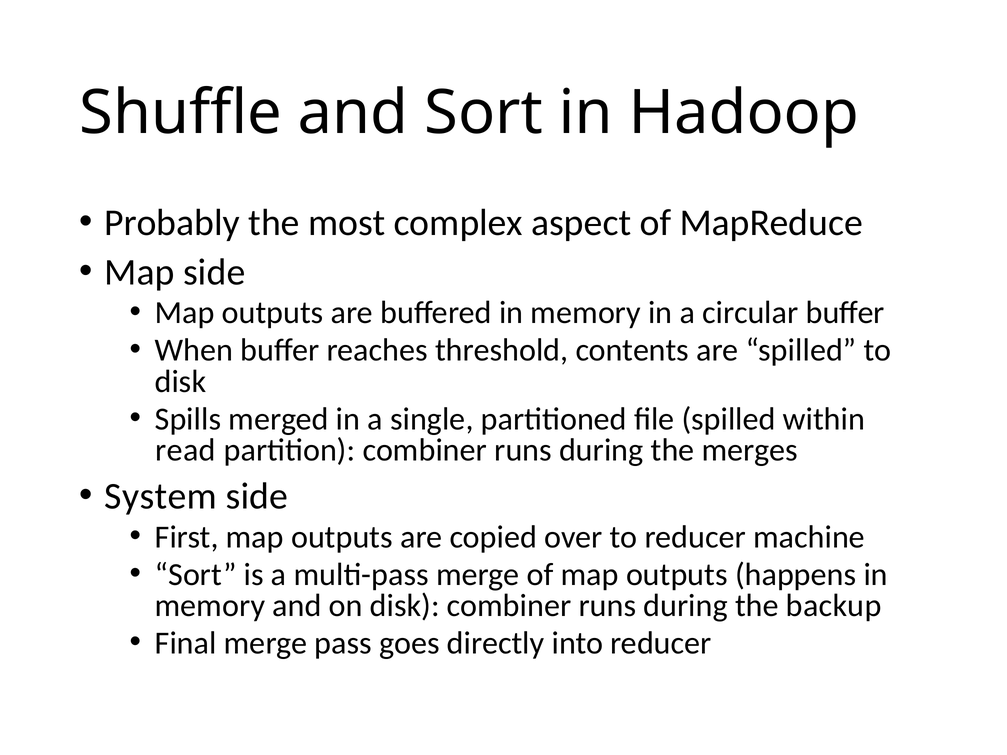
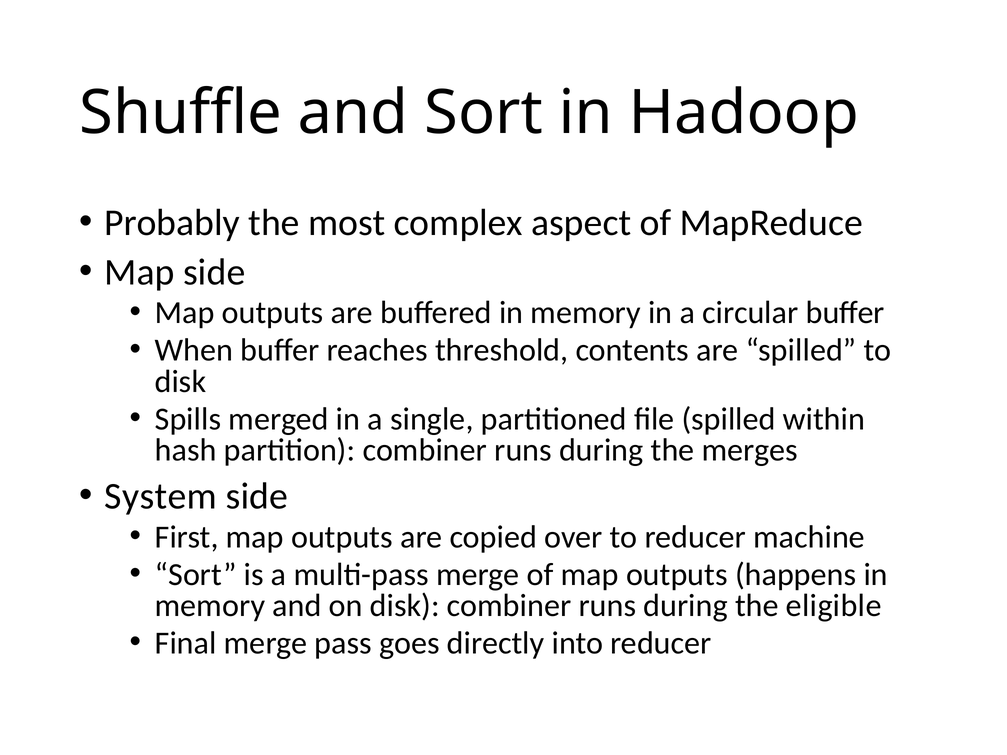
read: read -> hash (186, 450)
backup: backup -> eligible (834, 606)
